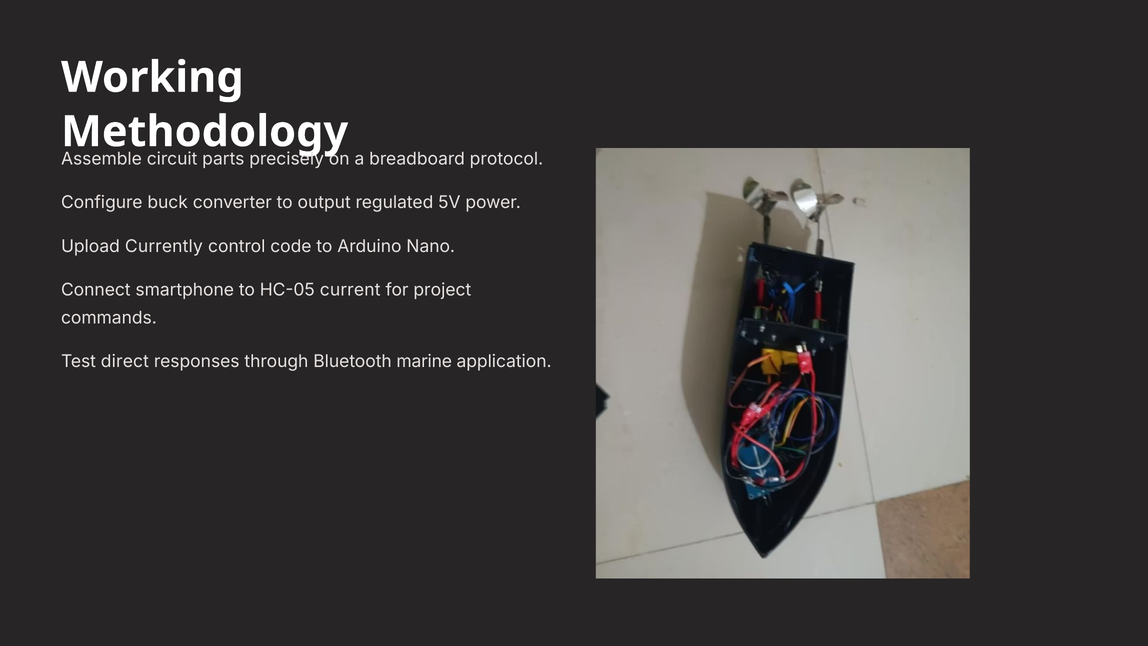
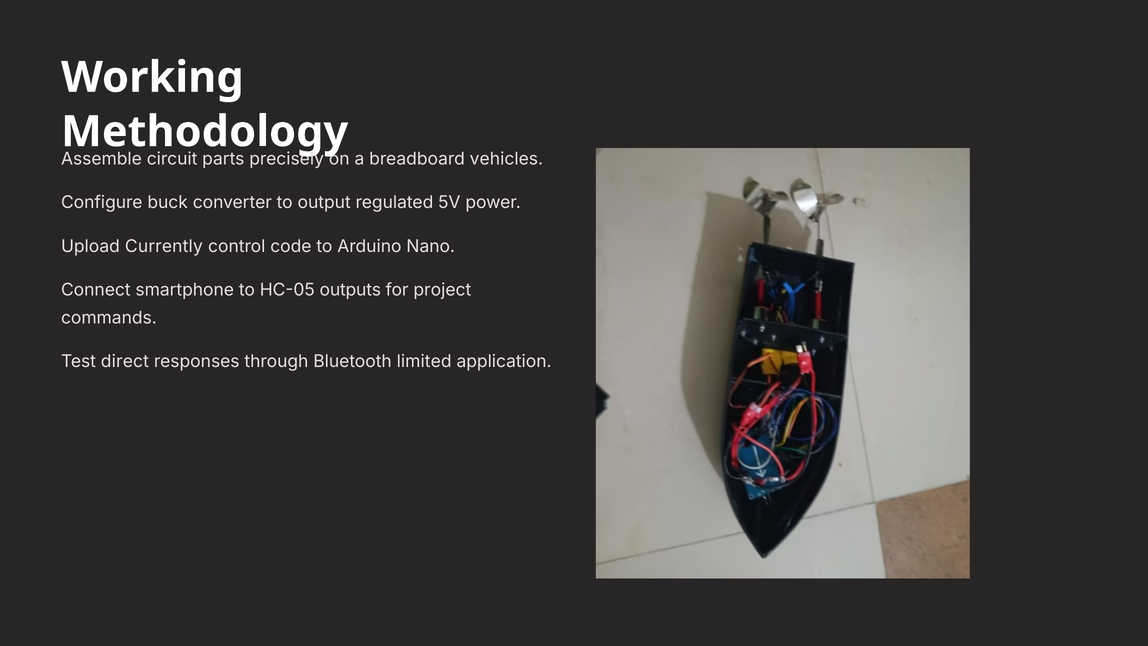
protocol: protocol -> vehicles (506, 159)
current: current -> outputs (350, 290)
marine: marine -> limited (424, 361)
